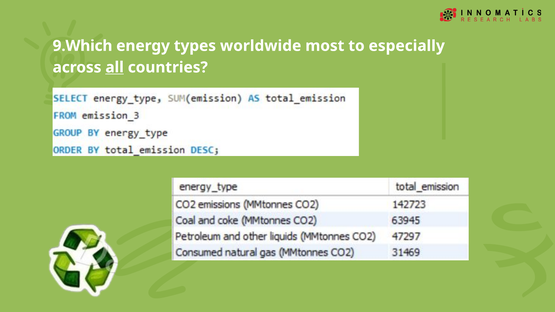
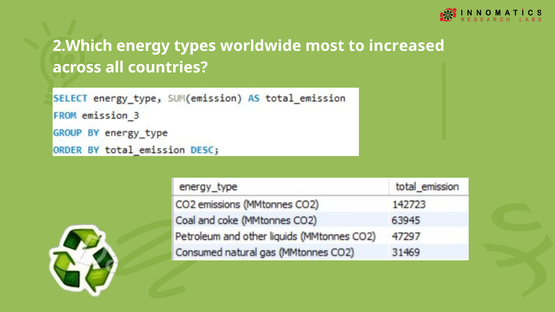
9.Which: 9.Which -> 2.Which (83, 46)
especially: especially -> increased (407, 46)
all underline: present -> none (115, 67)
